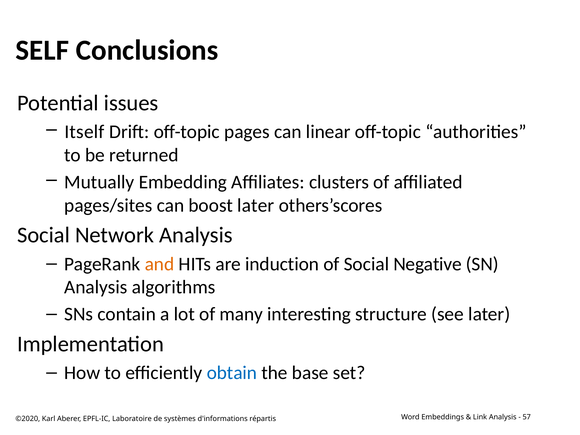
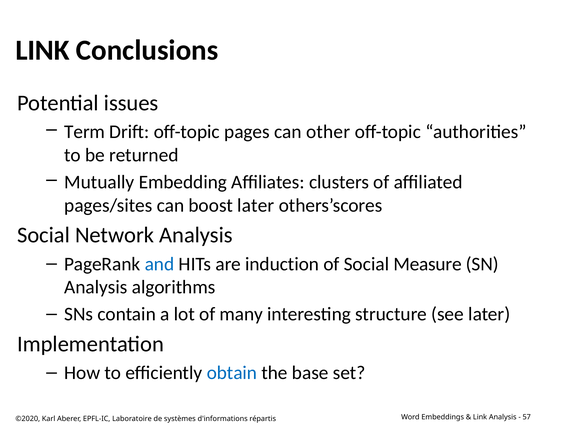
SELF: SELF -> LINK (43, 50)
Itself: Itself -> Term (85, 132)
linear: linear -> other (328, 132)
and colour: orange -> blue (159, 264)
Negative: Negative -> Measure (428, 264)
